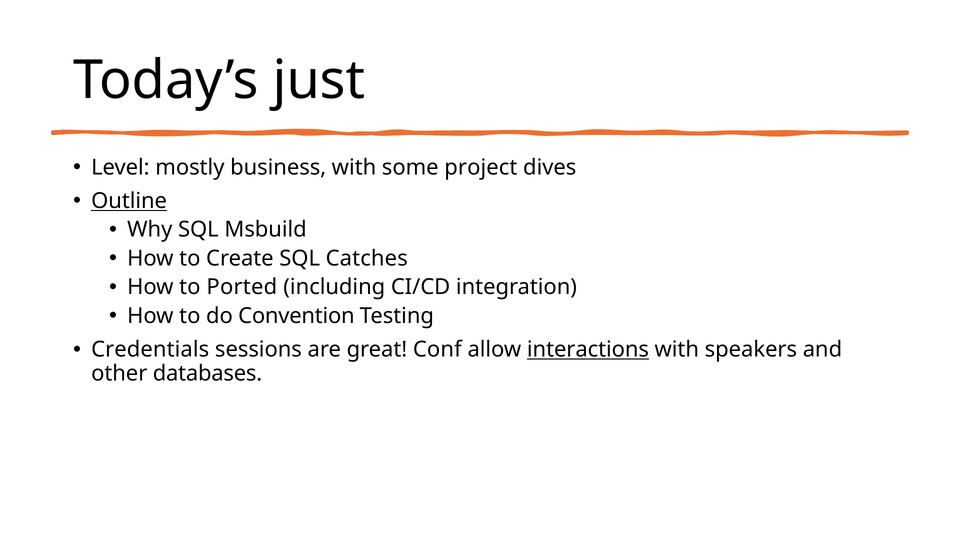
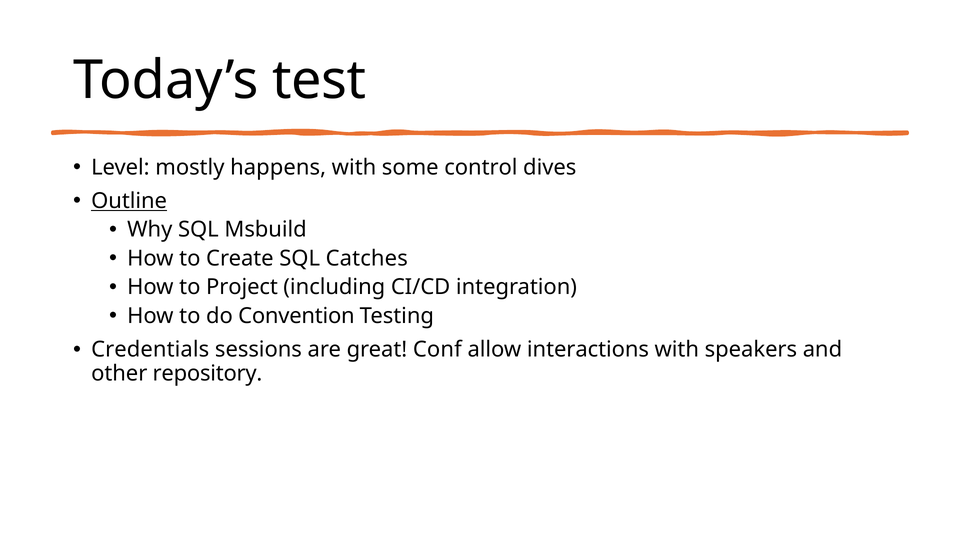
just: just -> test (319, 81)
business: business -> happens (278, 167)
project: project -> control (481, 167)
Ported: Ported -> Project (242, 287)
interactions underline: present -> none (588, 350)
databases: databases -> repository (207, 373)
